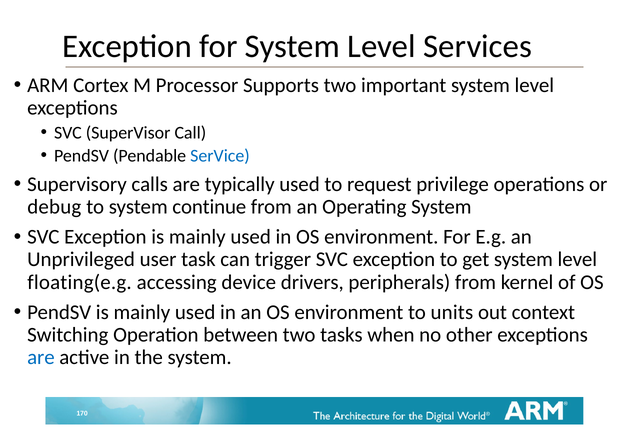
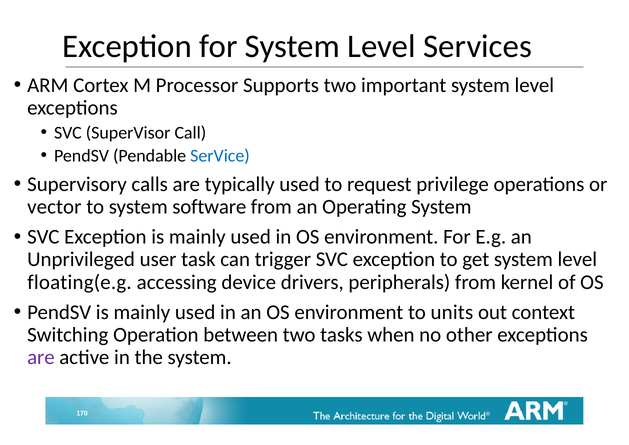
debug: debug -> vector (54, 207)
continue: continue -> software (209, 207)
are colour: blue -> purple (41, 357)
